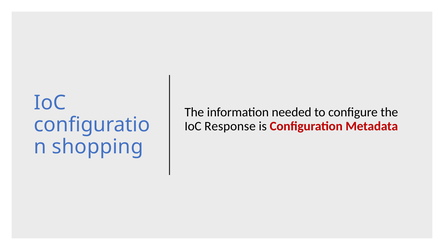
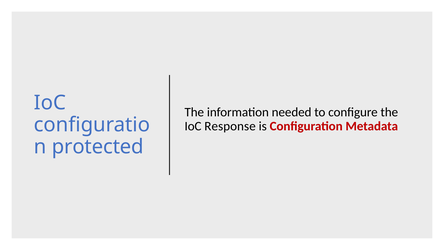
shopping: shopping -> protected (98, 147)
